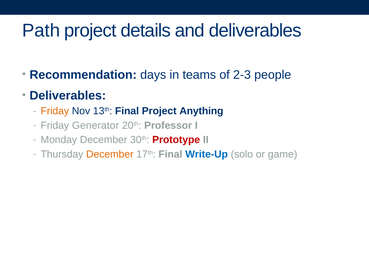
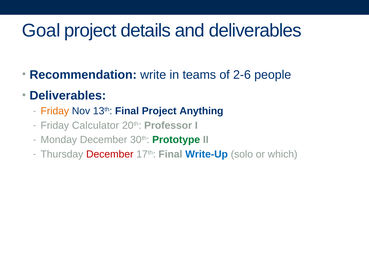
Path: Path -> Goal (41, 30)
days: days -> write (153, 75)
2-3: 2-3 -> 2-6 (242, 75)
Generator: Generator -> Calculator (96, 125)
Prototype colour: red -> green (176, 140)
December colour: orange -> red (110, 154)
game: game -> which (283, 154)
